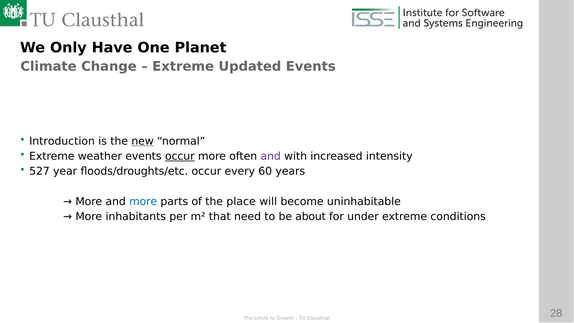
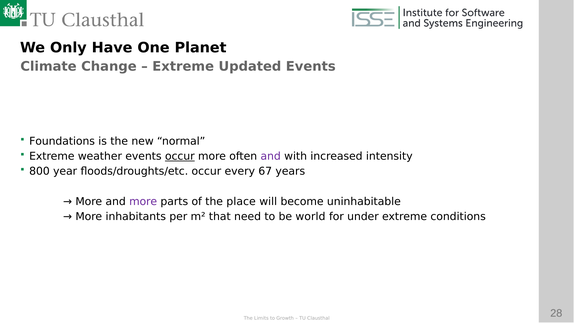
Introduction: Introduction -> Foundations (62, 141)
new underline: present -> none (143, 141)
527: 527 -> 800 (39, 171)
60: 60 -> 67 (265, 171)
more colour: blue -> purple (143, 201)
about: about -> world (310, 216)
